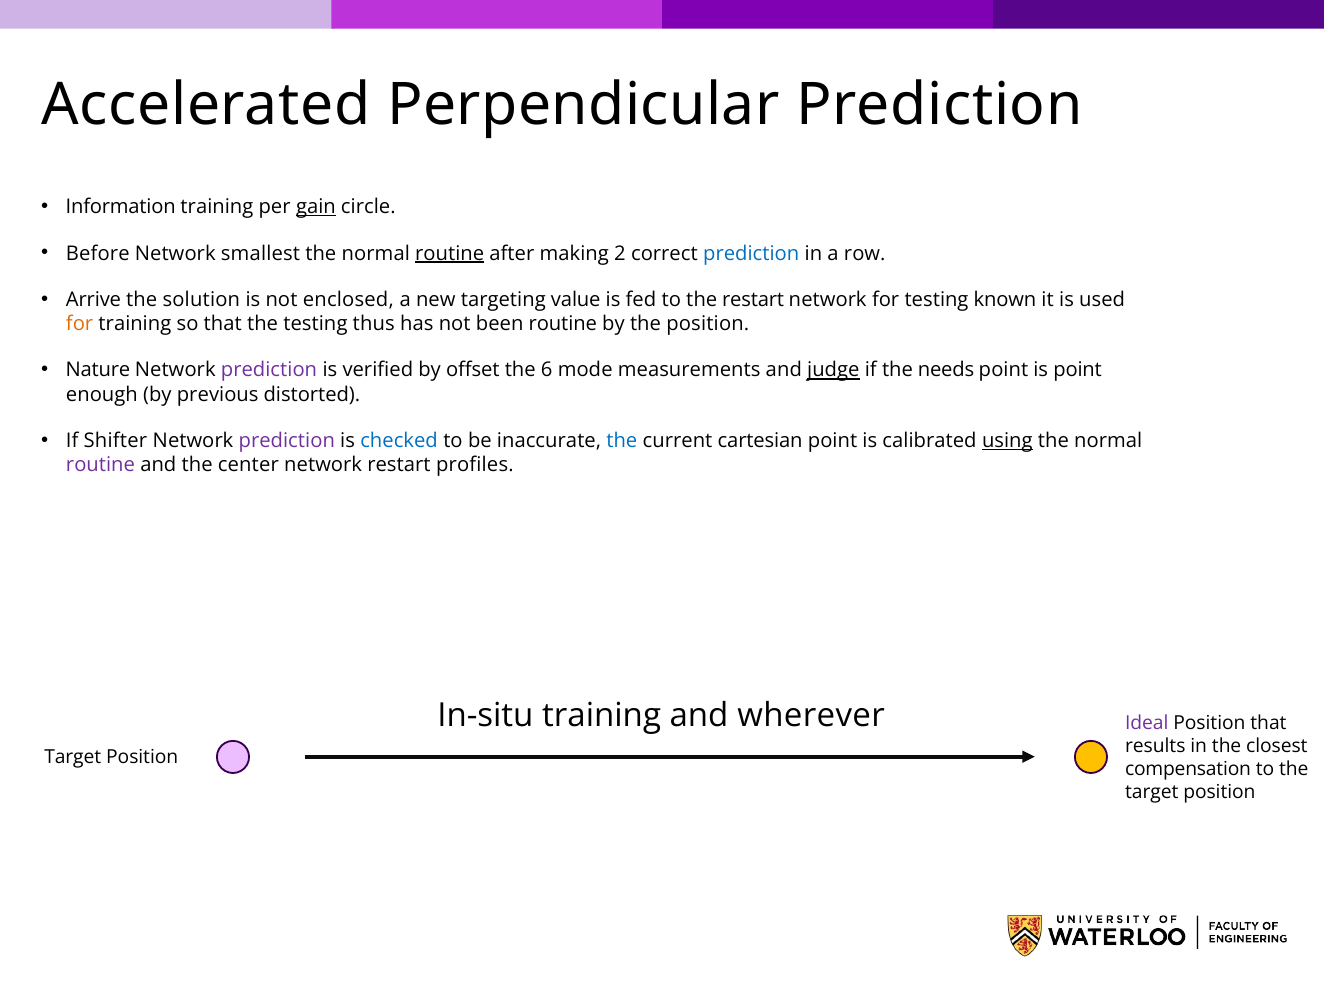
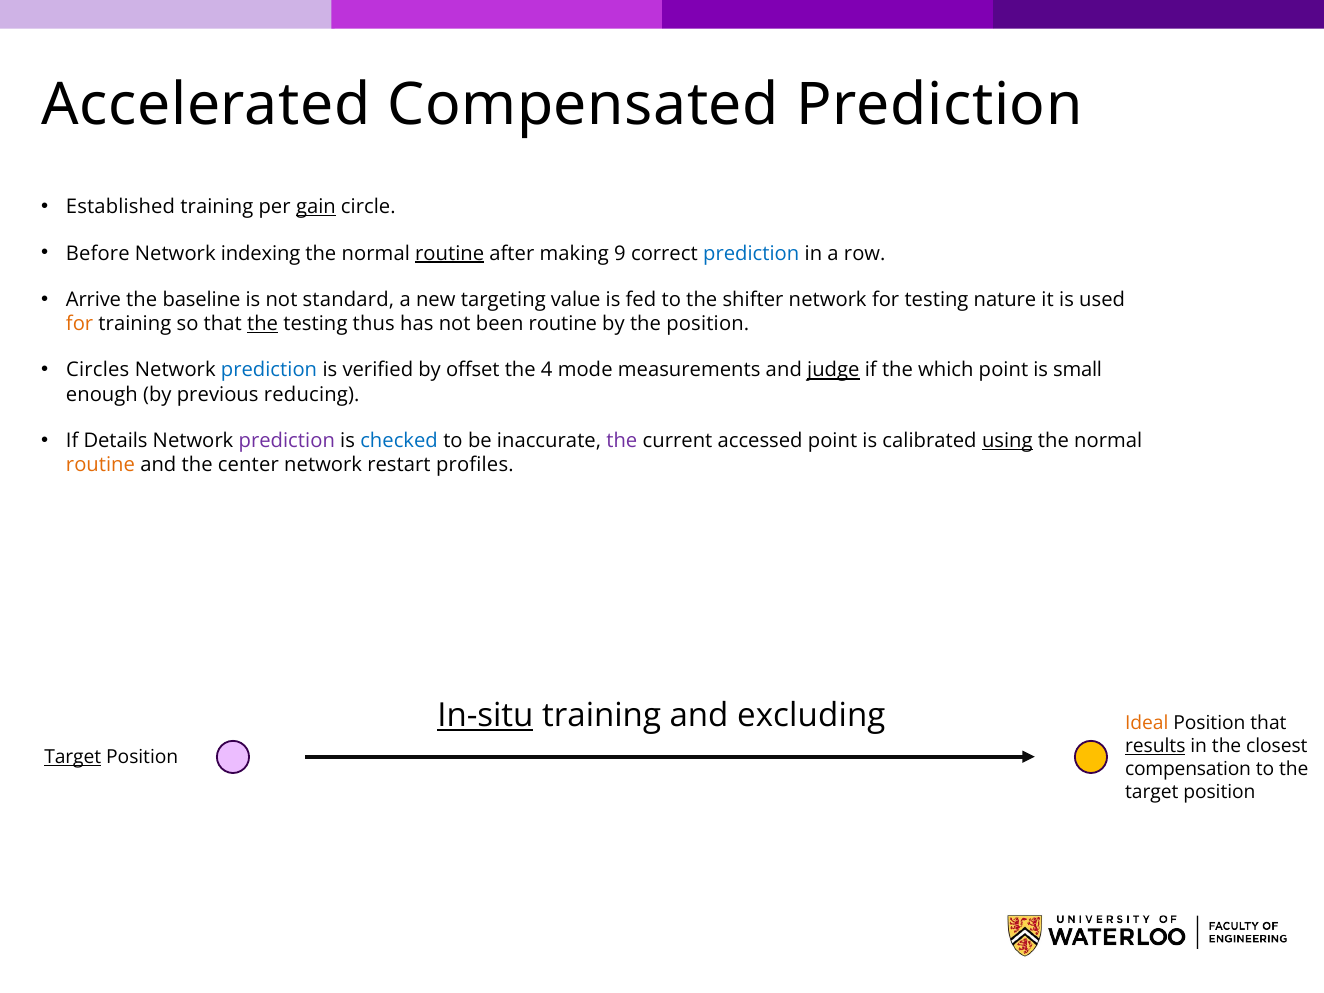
Perpendicular: Perpendicular -> Compensated (583, 105)
Information: Information -> Established (121, 207)
smallest: smallest -> indexing (261, 253)
2: 2 -> 9 (620, 253)
solution: solution -> baseline (201, 300)
enclosed: enclosed -> standard (348, 300)
the restart: restart -> shifter (753, 300)
known: known -> nature (1005, 300)
the underline: none -> present (263, 324)
Nature: Nature -> Circles (98, 370)
prediction colour: purple -> blue (269, 370)
6: 6 -> 4 (547, 370)
needs: needs -> which (946, 370)
is point: point -> small (1078, 370)
distorted: distorted -> reducing (312, 395)
Shifter: Shifter -> Details (116, 441)
the colour: blue -> purple (622, 441)
cartesian: cartesian -> accessed (760, 441)
routine colour: purple -> orange (100, 465)
In-situ underline: none -> present (485, 716)
wherever: wherever -> excluding (811, 716)
Ideal colour: purple -> orange (1147, 723)
results underline: none -> present (1155, 746)
Target underline: none -> present (73, 757)
